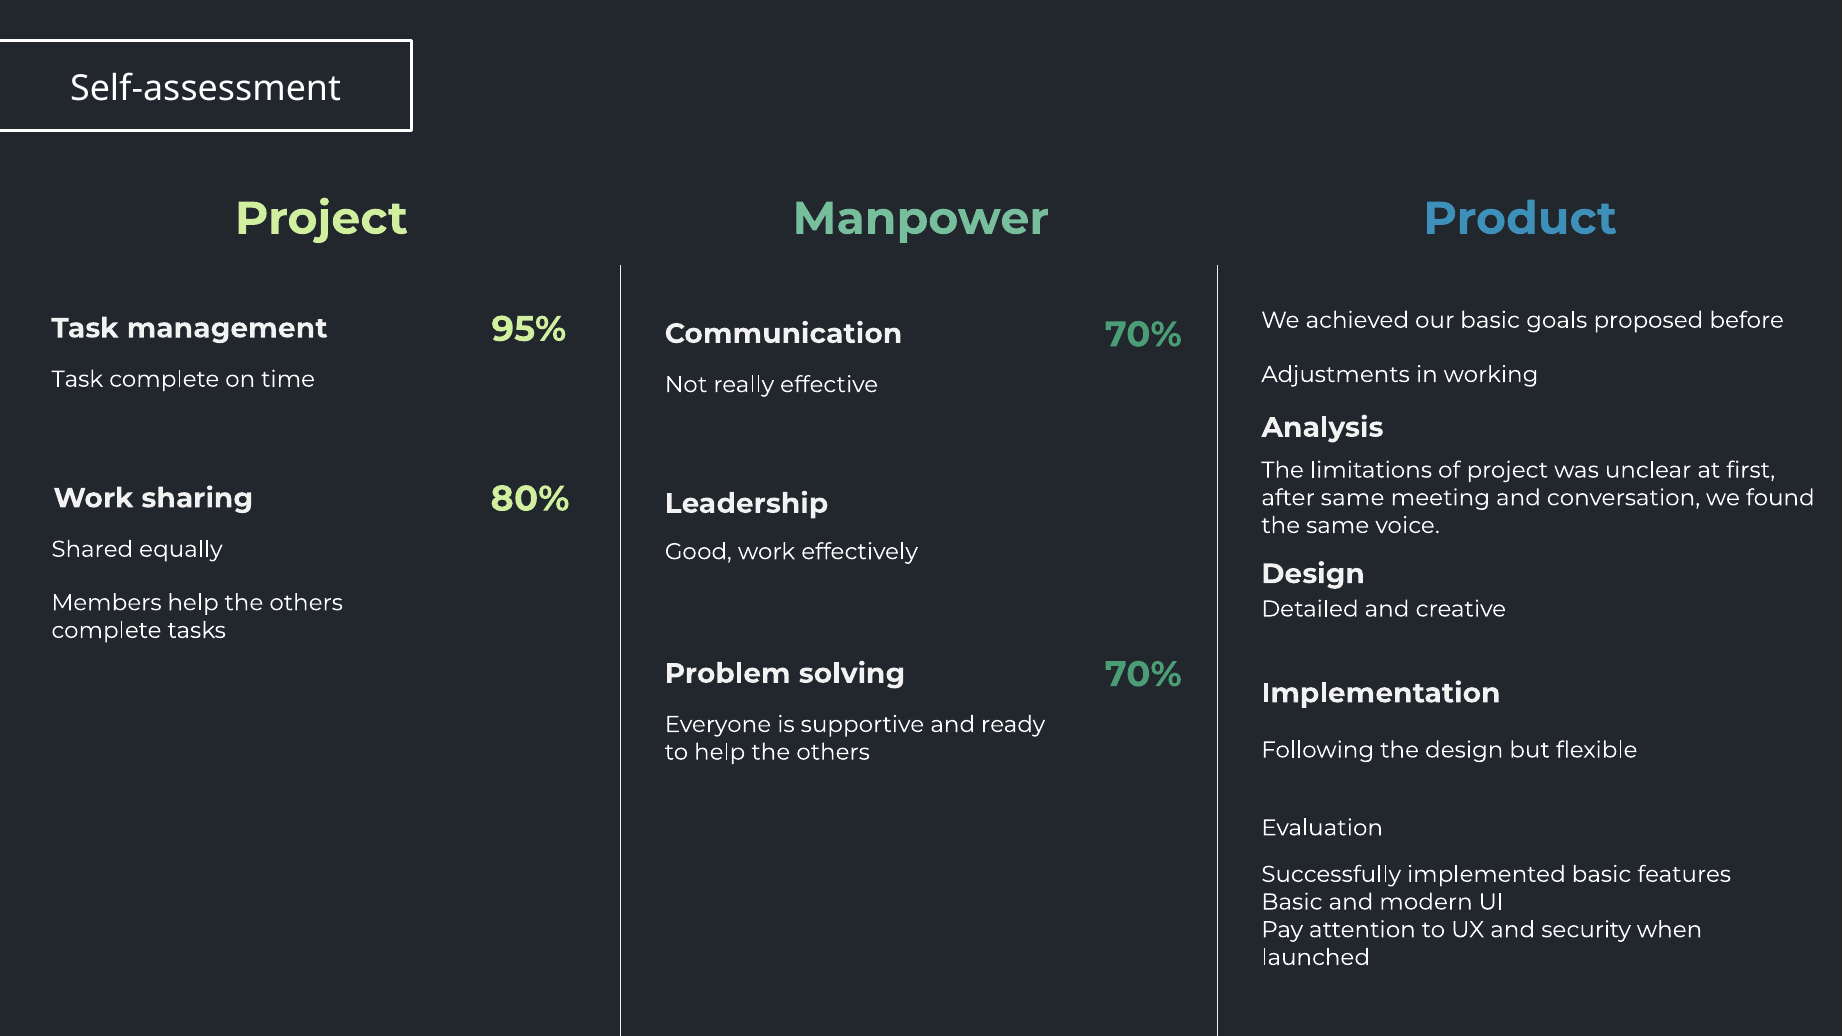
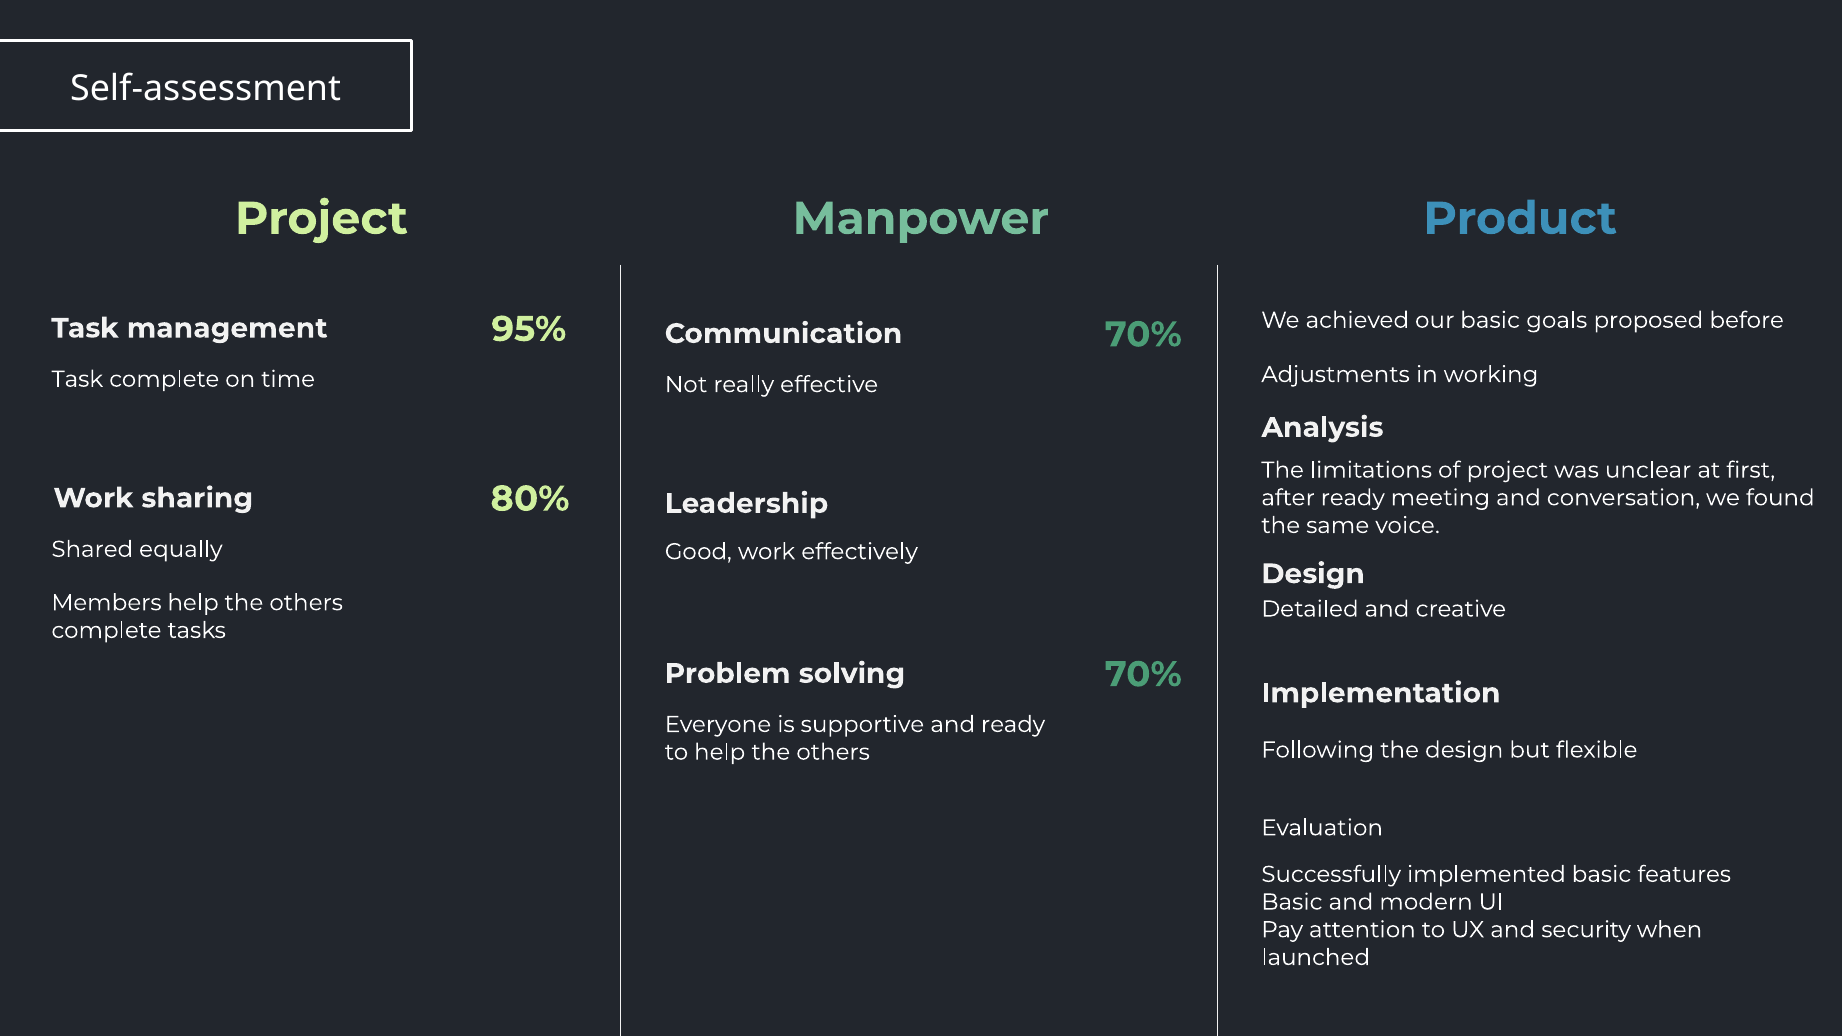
after same: same -> ready (1353, 498)
